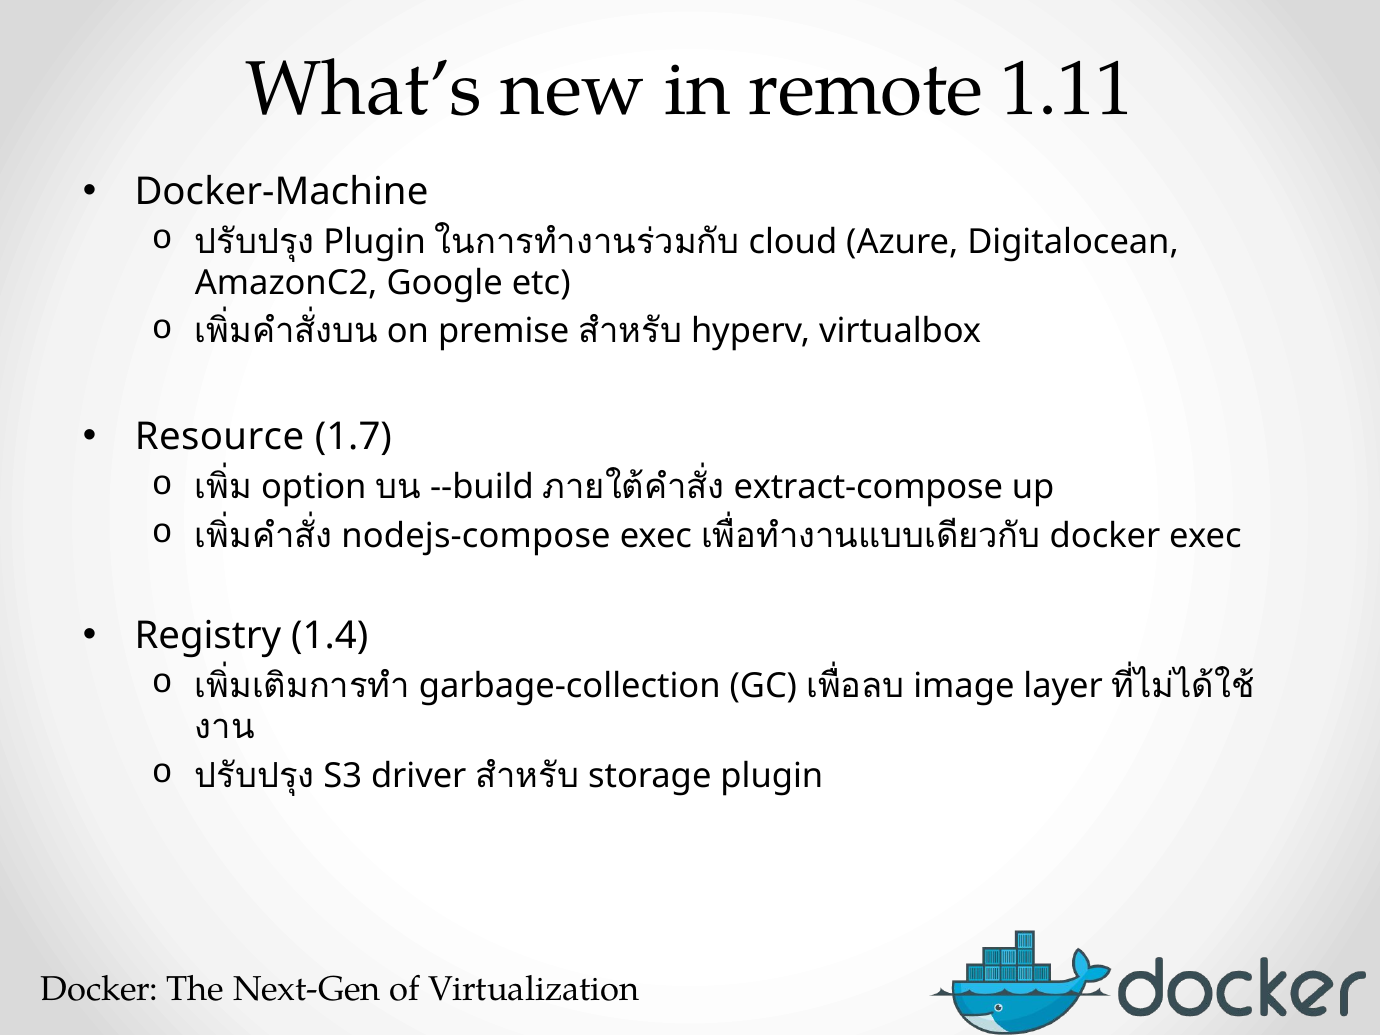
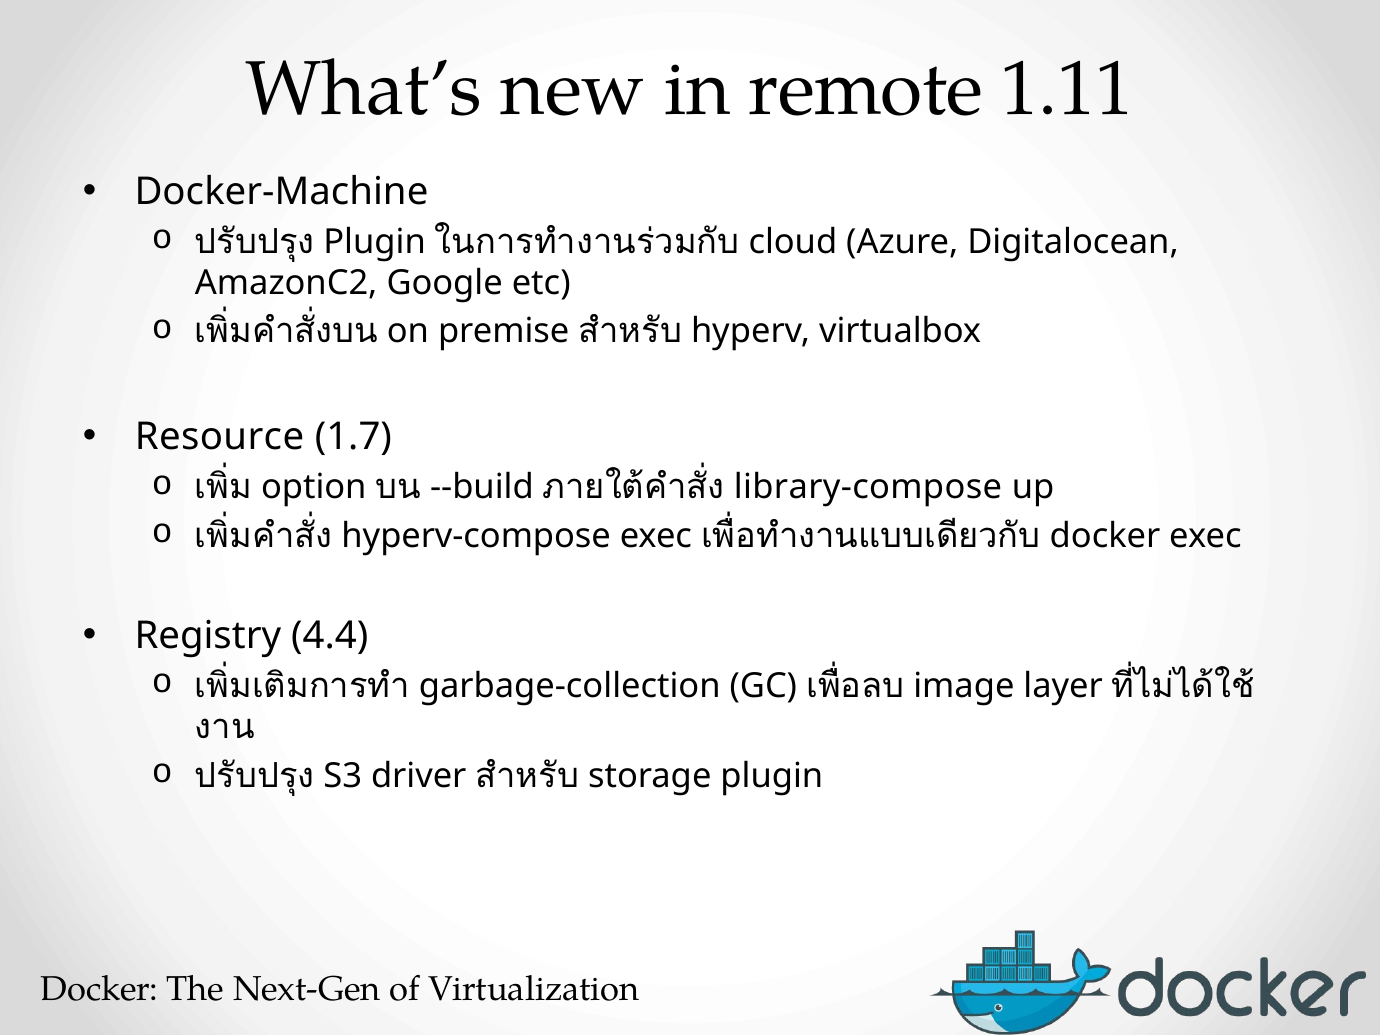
extract-compose: extract-compose -> library-compose (868, 487)
nodejs-compose: nodejs-compose -> hyperv-compose (476, 536)
1.4: 1.4 -> 4.4 (330, 636)
